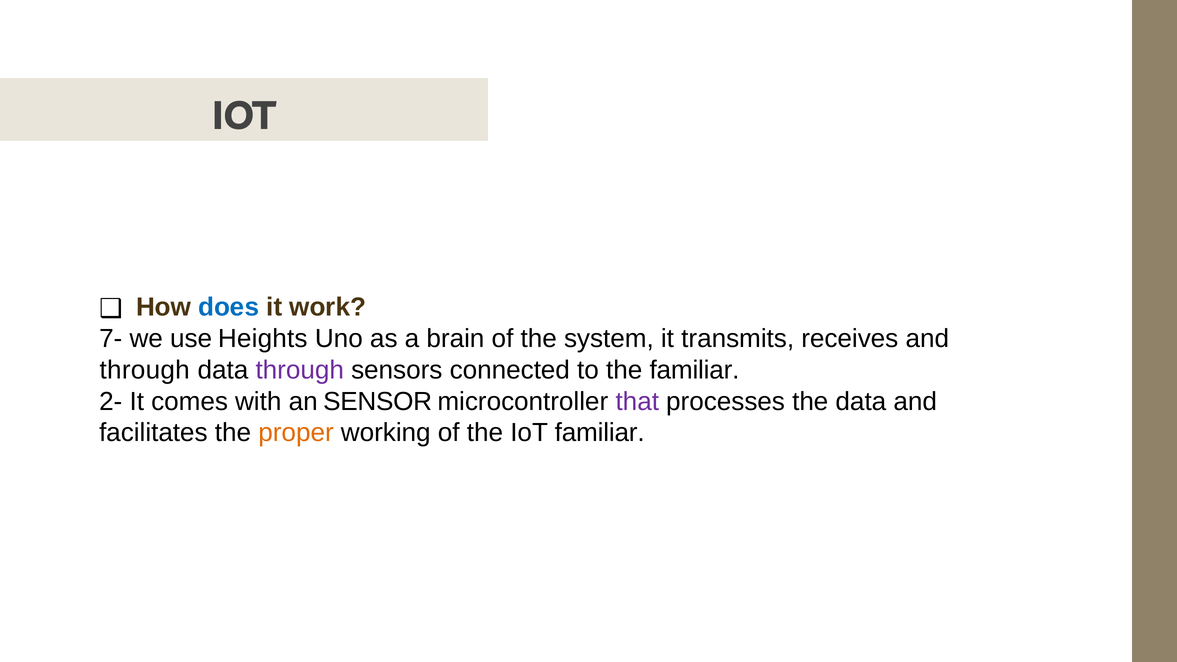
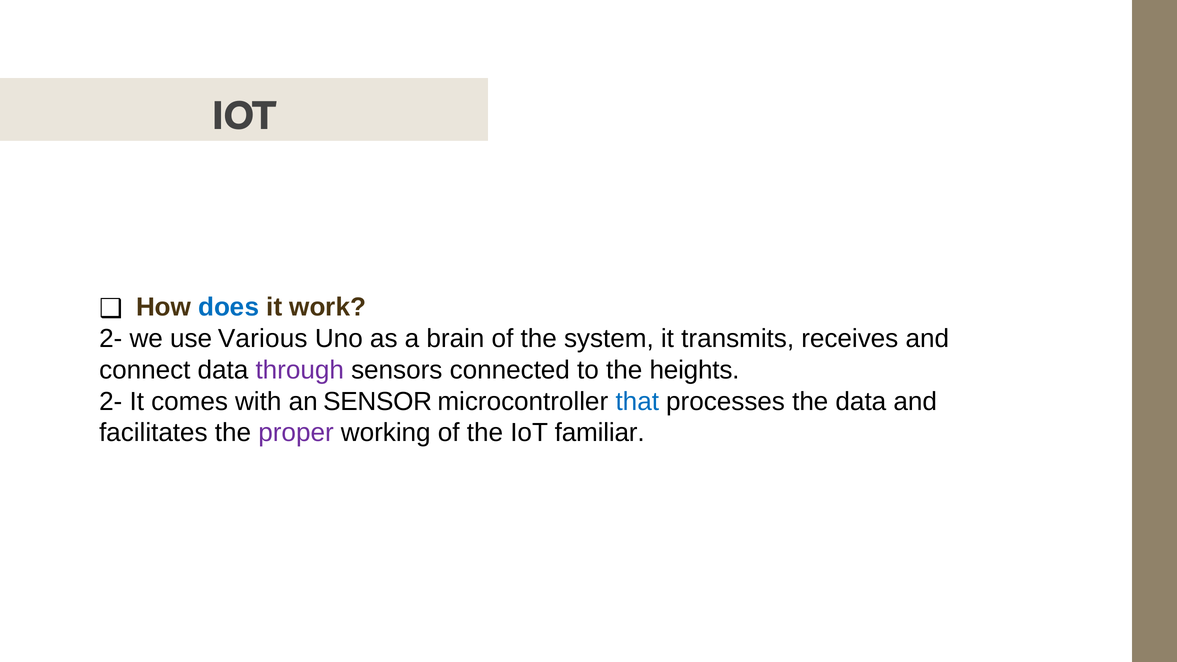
7-: 7- -> 2- (111, 339)
Heights: Heights -> Various (263, 339)
through: through -> connect (145, 370)
the familiar: familiar -> heights (695, 370)
that colour: purple -> blue (637, 402)
proper colour: orange -> purple (296, 433)
